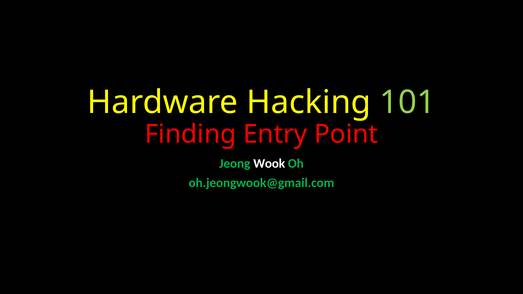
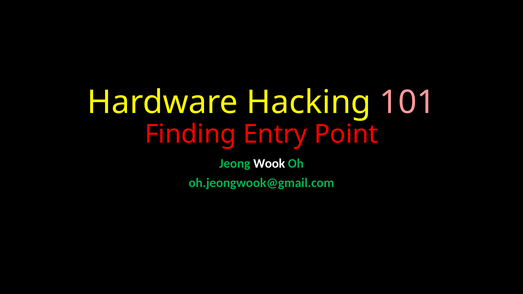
101 colour: light green -> pink (408, 102)
